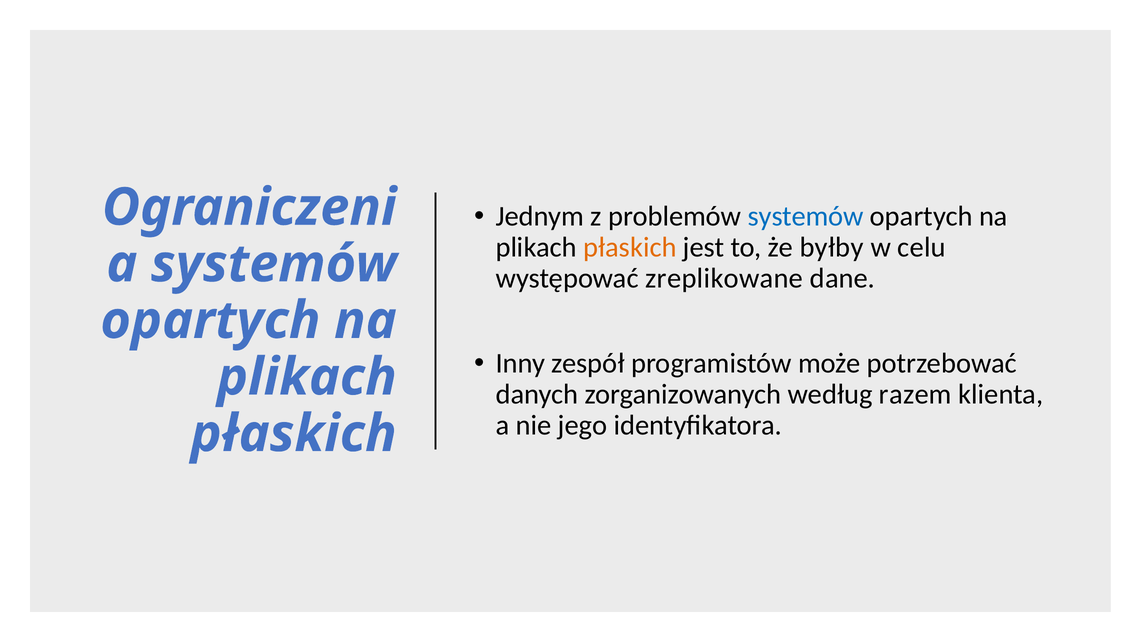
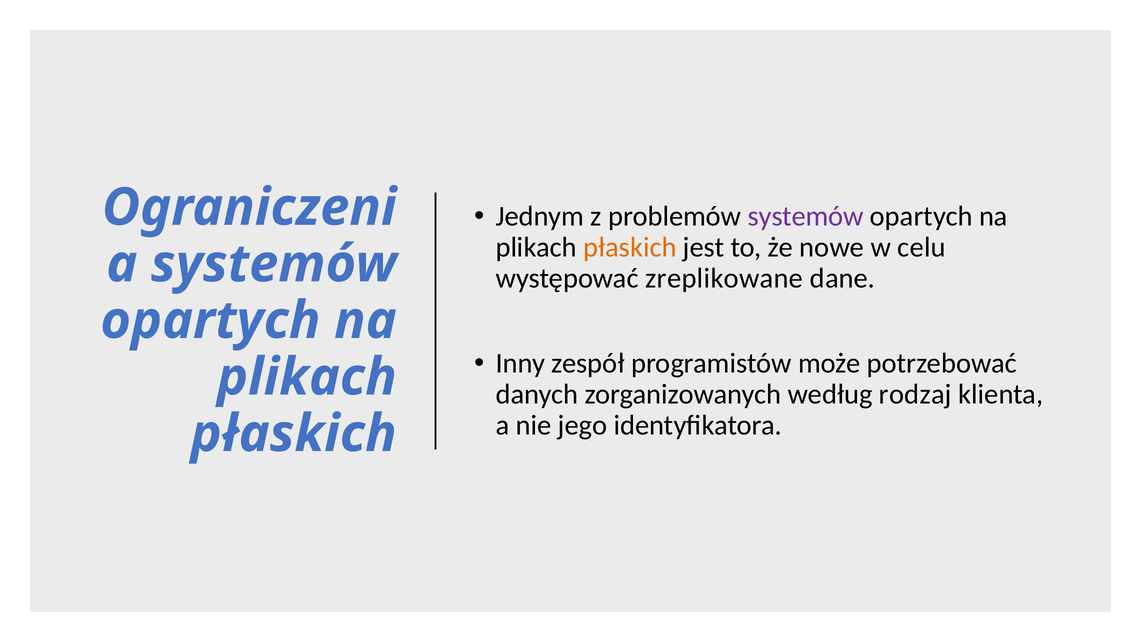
systemów colour: blue -> purple (806, 216)
byłby: byłby -> nowe (832, 247)
razem: razem -> rodzaj (915, 394)
